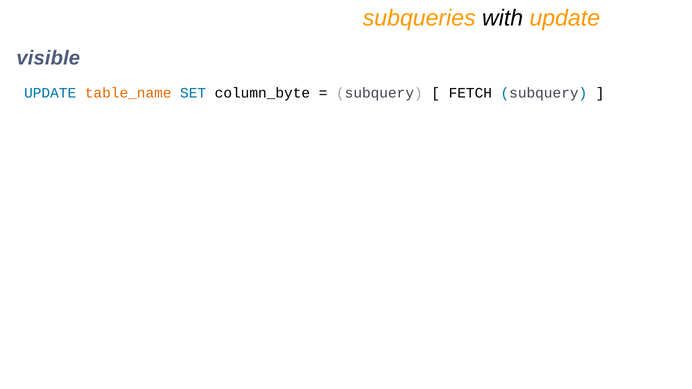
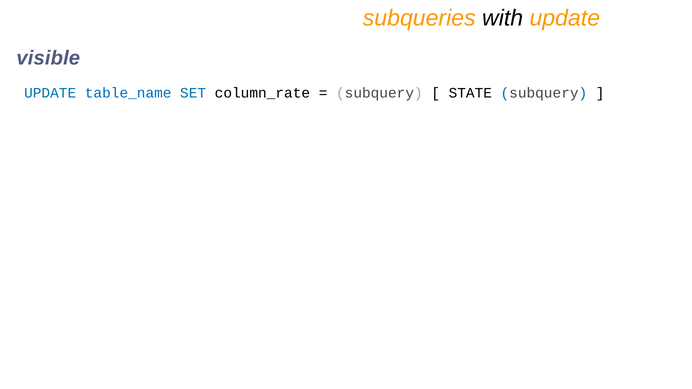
table_name colour: orange -> blue (128, 93)
column_byte: column_byte -> column_rate (262, 93)
FETCH: FETCH -> STATE (470, 93)
